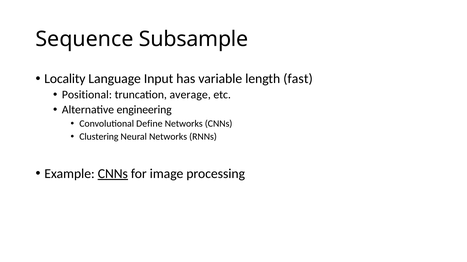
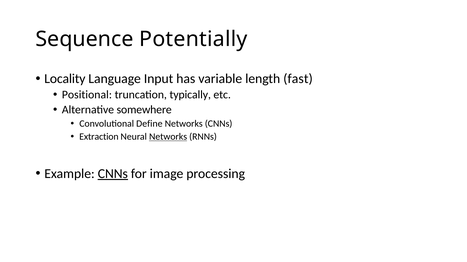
Subsample: Subsample -> Potentially (193, 39)
average: average -> typically (190, 95)
engineering: engineering -> somewhere (144, 110)
Clustering: Clustering -> Extraction (99, 137)
Networks underline: none -> present (168, 137)
